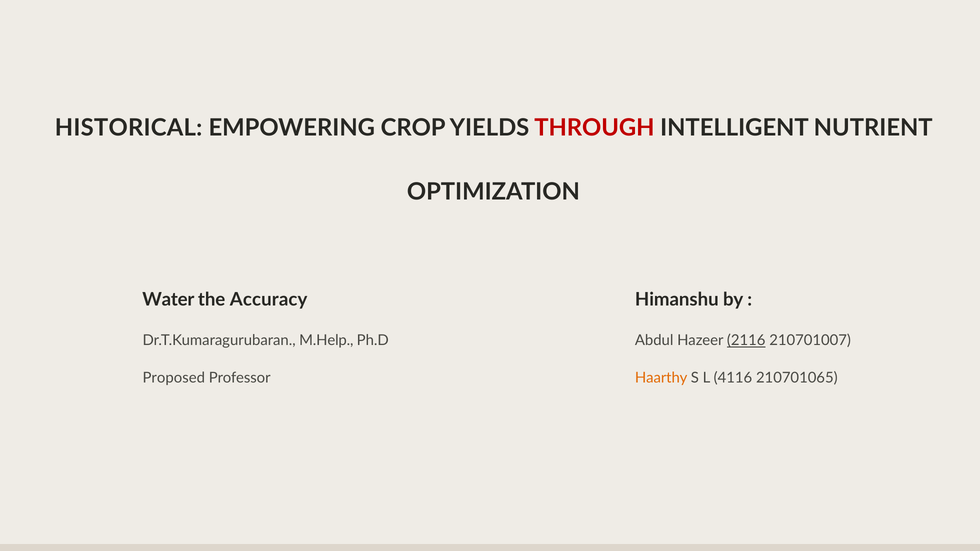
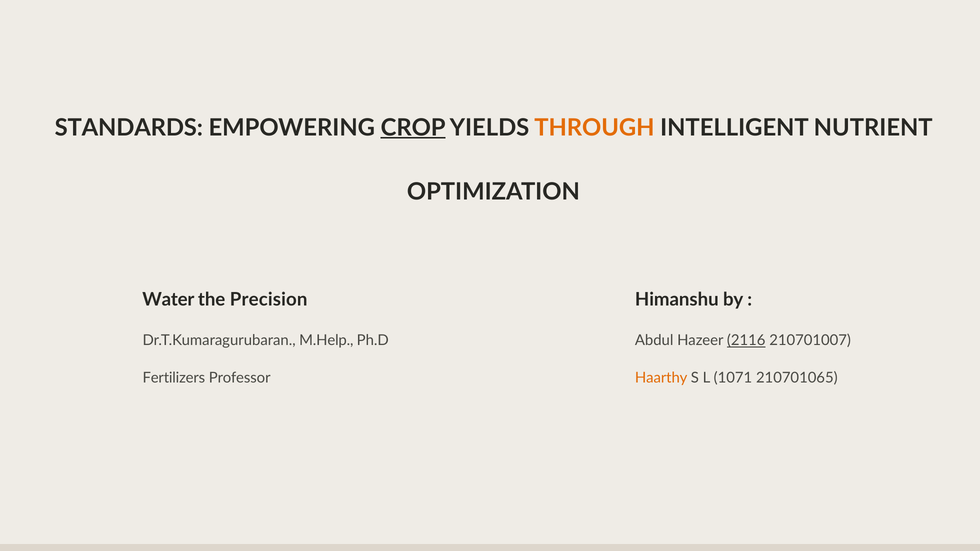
HISTORICAL: HISTORICAL -> STANDARDS (129, 128)
CROP underline: none -> present (413, 128)
THROUGH colour: red -> orange (594, 128)
Accuracy: Accuracy -> Precision (269, 300)
Proposed: Proposed -> Fertilizers (174, 378)
4116: 4116 -> 1071 (733, 378)
